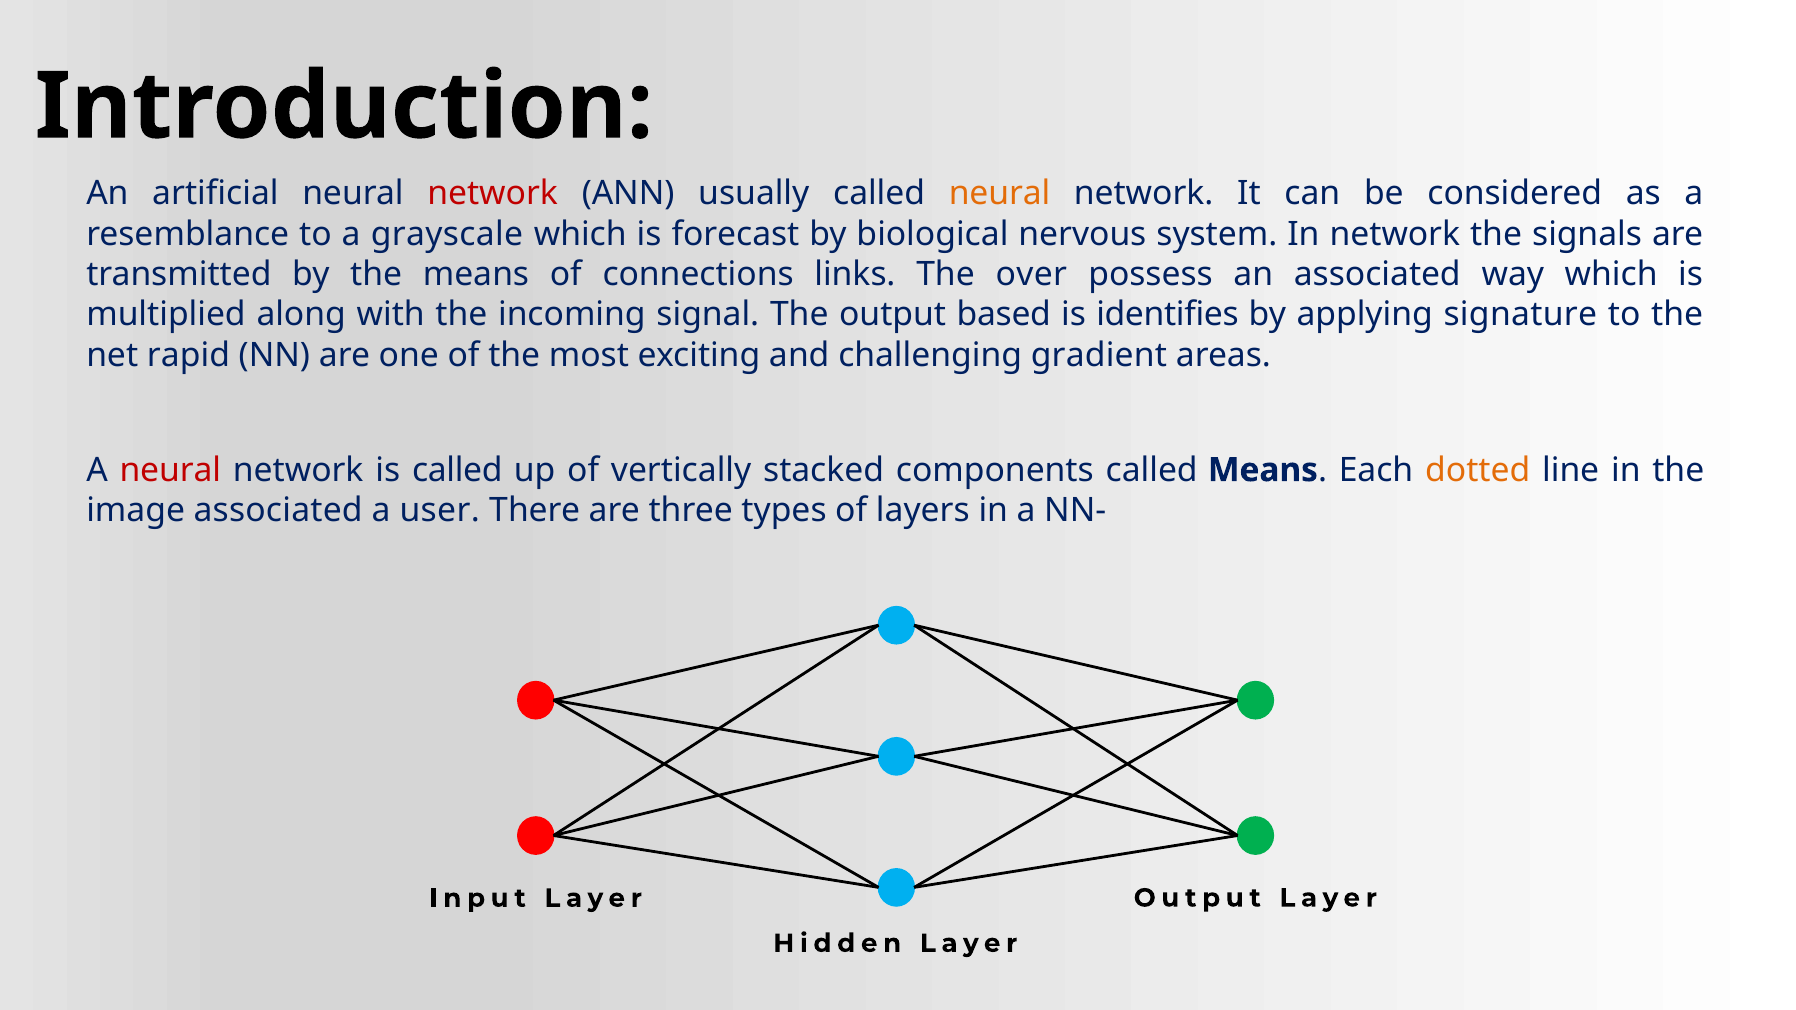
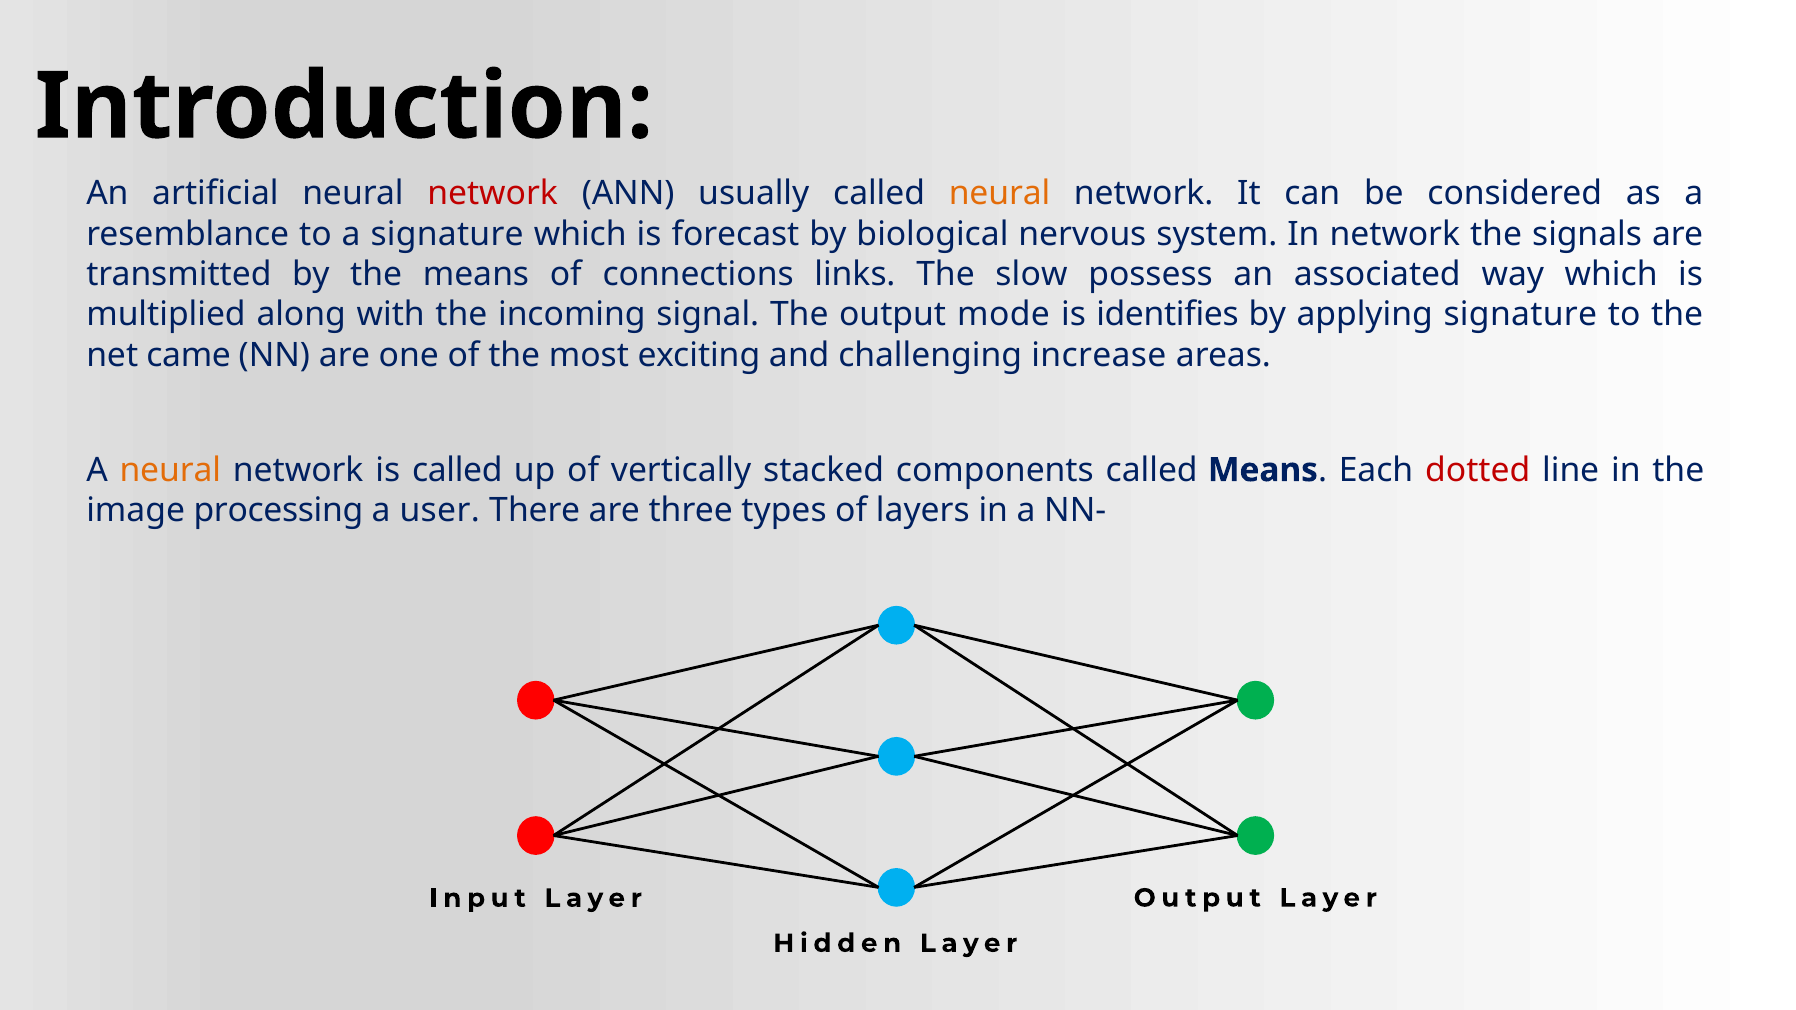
a grayscale: grayscale -> signature (447, 234)
over: over -> slow (1031, 274)
based: based -> mode (1004, 315)
rapid: rapid -> came (189, 355)
gradient: gradient -> increase (1099, 355)
neural colour: red -> orange (170, 470)
dotted colour: orange -> red (1478, 470)
image associated: associated -> processing (278, 511)
